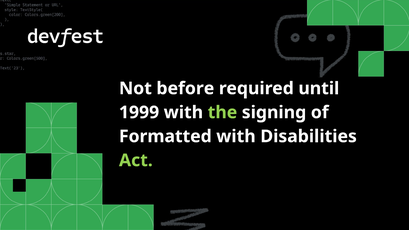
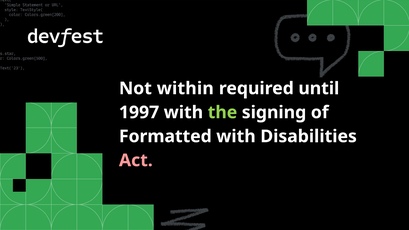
before: before -> within (185, 88)
1999: 1999 -> 1997 (139, 112)
Act colour: light green -> pink (136, 160)
